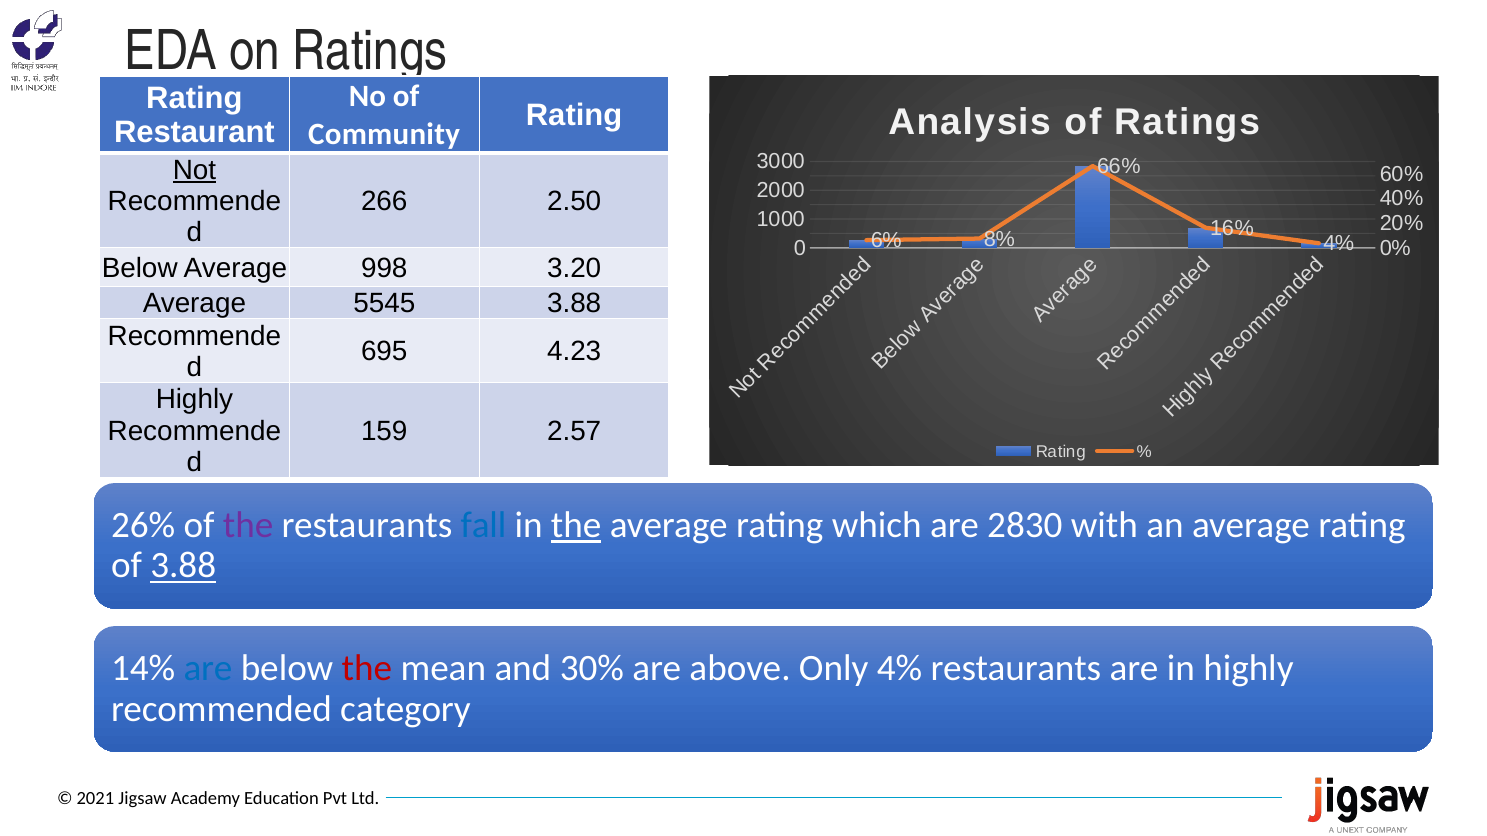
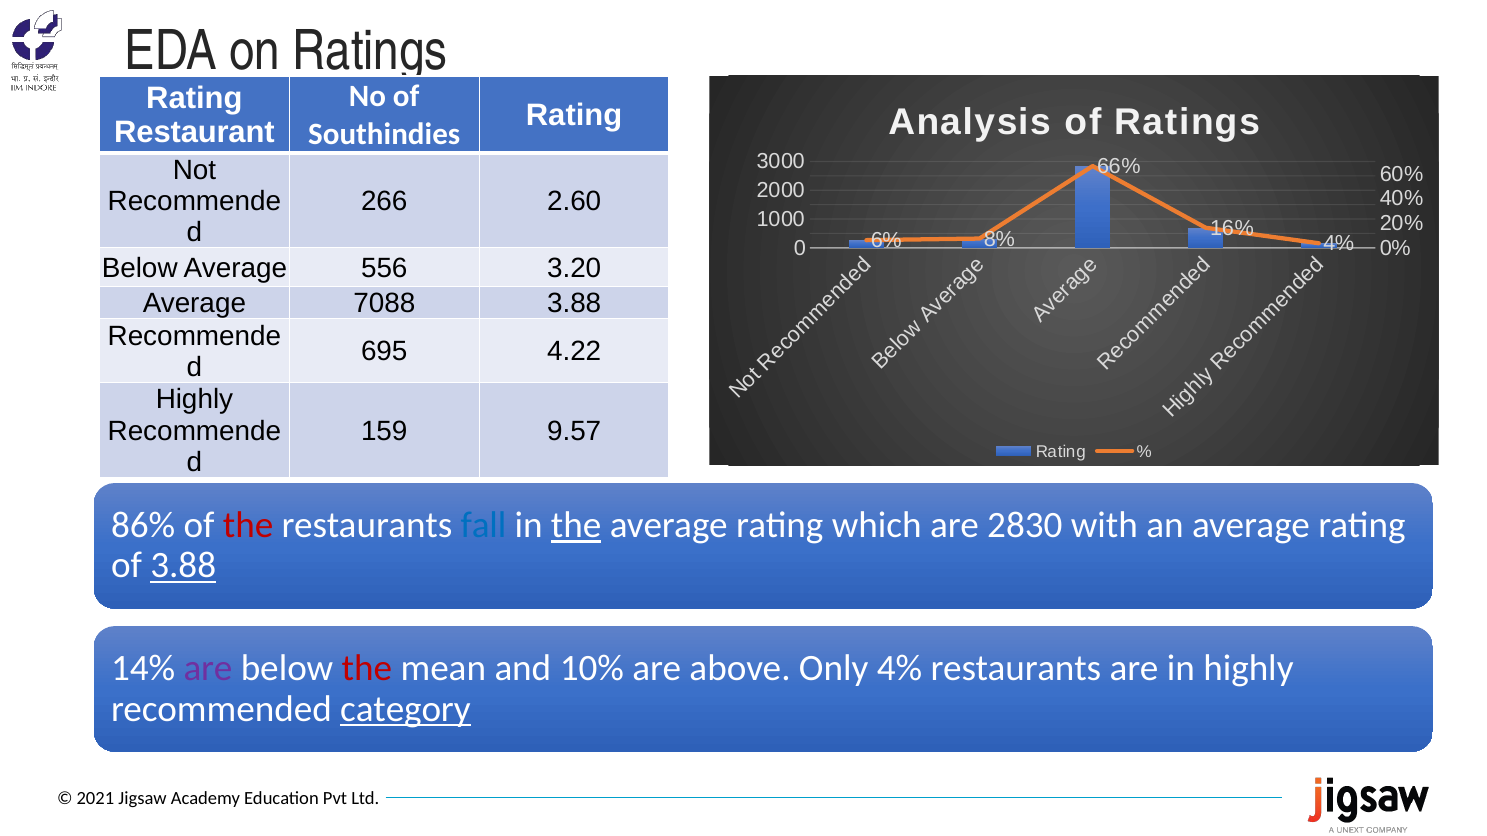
Community: Community -> Southindies (384, 134)
Not underline: present -> none (194, 170)
2.50: 2.50 -> 2.60 (574, 201)
998: 998 -> 556 (384, 268)
5545: 5545 -> 7088 (384, 304)
4.23: 4.23 -> 4.22 (574, 352)
2.57: 2.57 -> 9.57 (574, 431)
26%: 26% -> 86% (143, 526)
the colour: purple -> red (248, 526)
are colour: blue -> purple (208, 669)
30%: 30% -> 10% (592, 669)
category underline: none -> present (405, 709)
